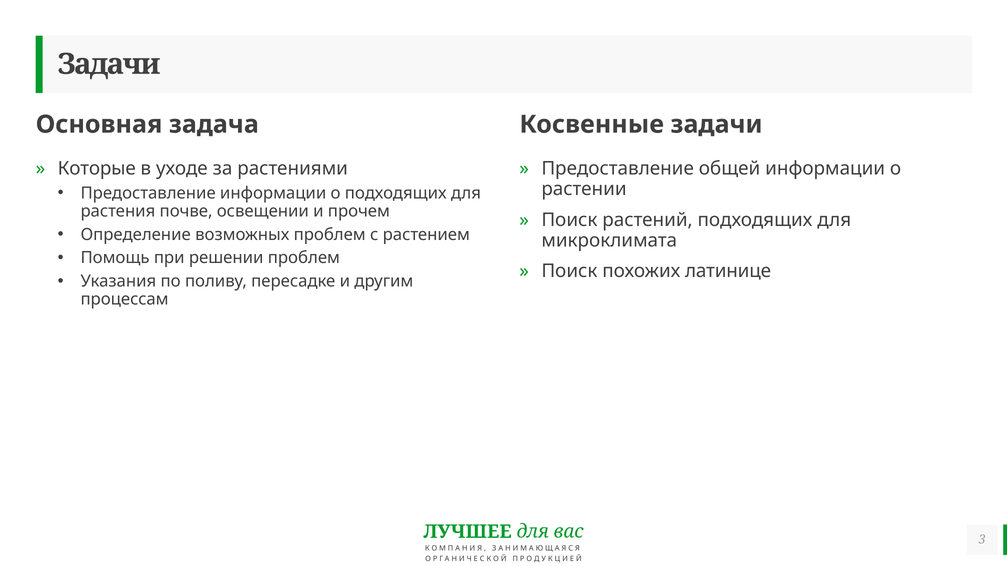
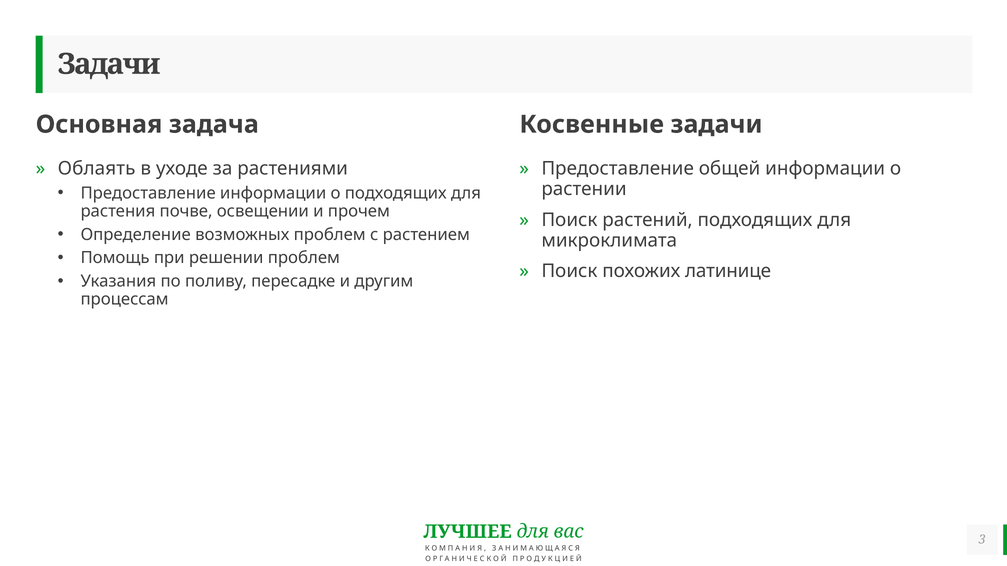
Которые: Которые -> Облаять (97, 169)
